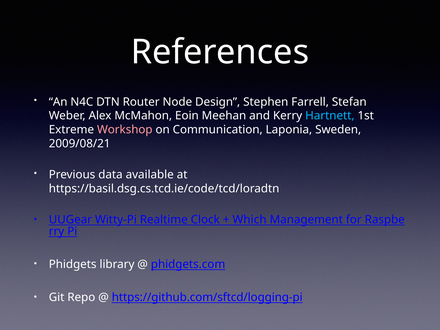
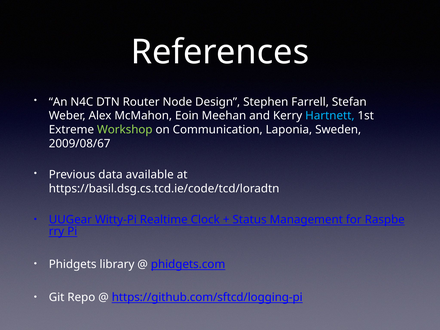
Workshop colour: pink -> light green (125, 130)
2009/08/21: 2009/08/21 -> 2009/08/67 (80, 144)
Which: Which -> Status (250, 220)
